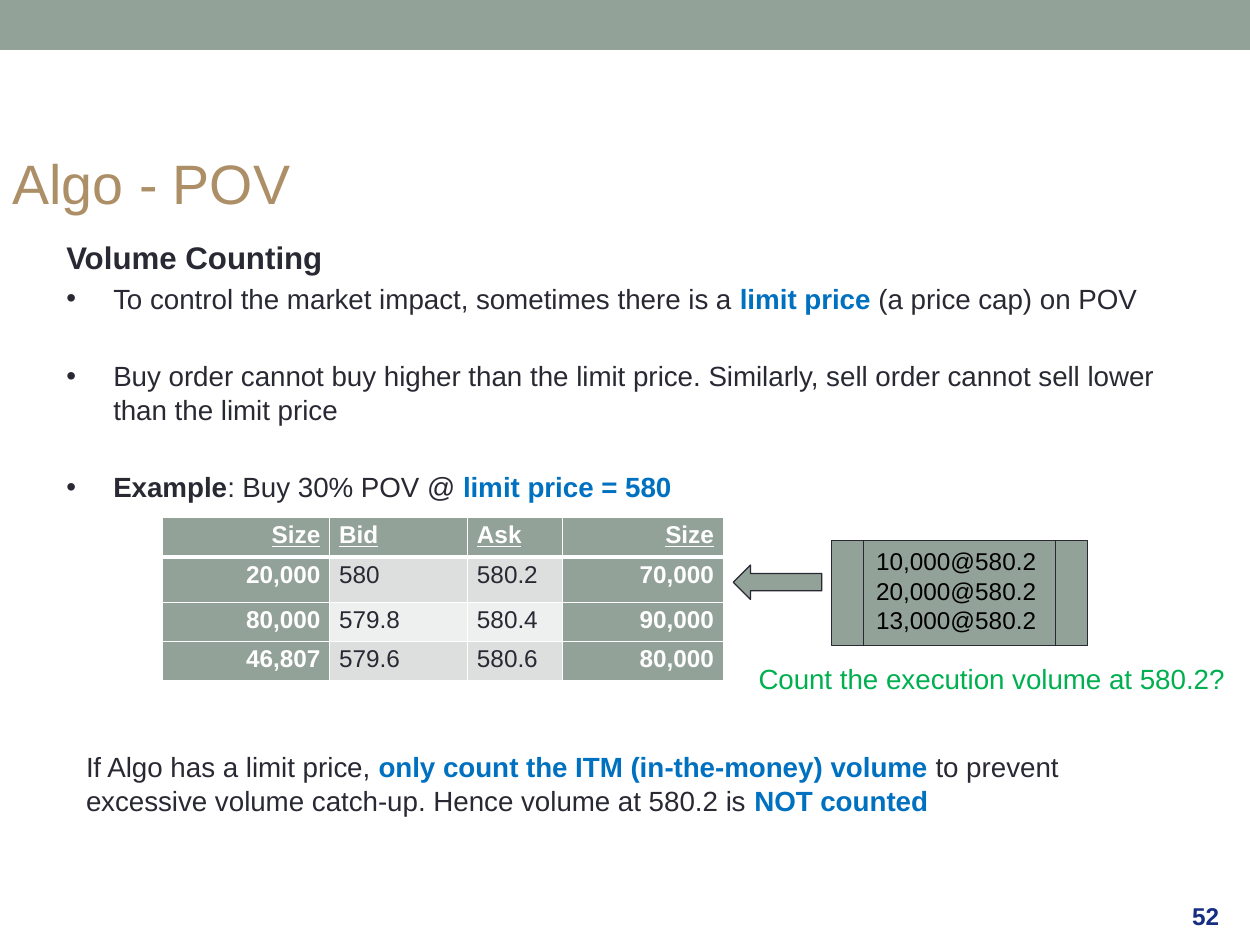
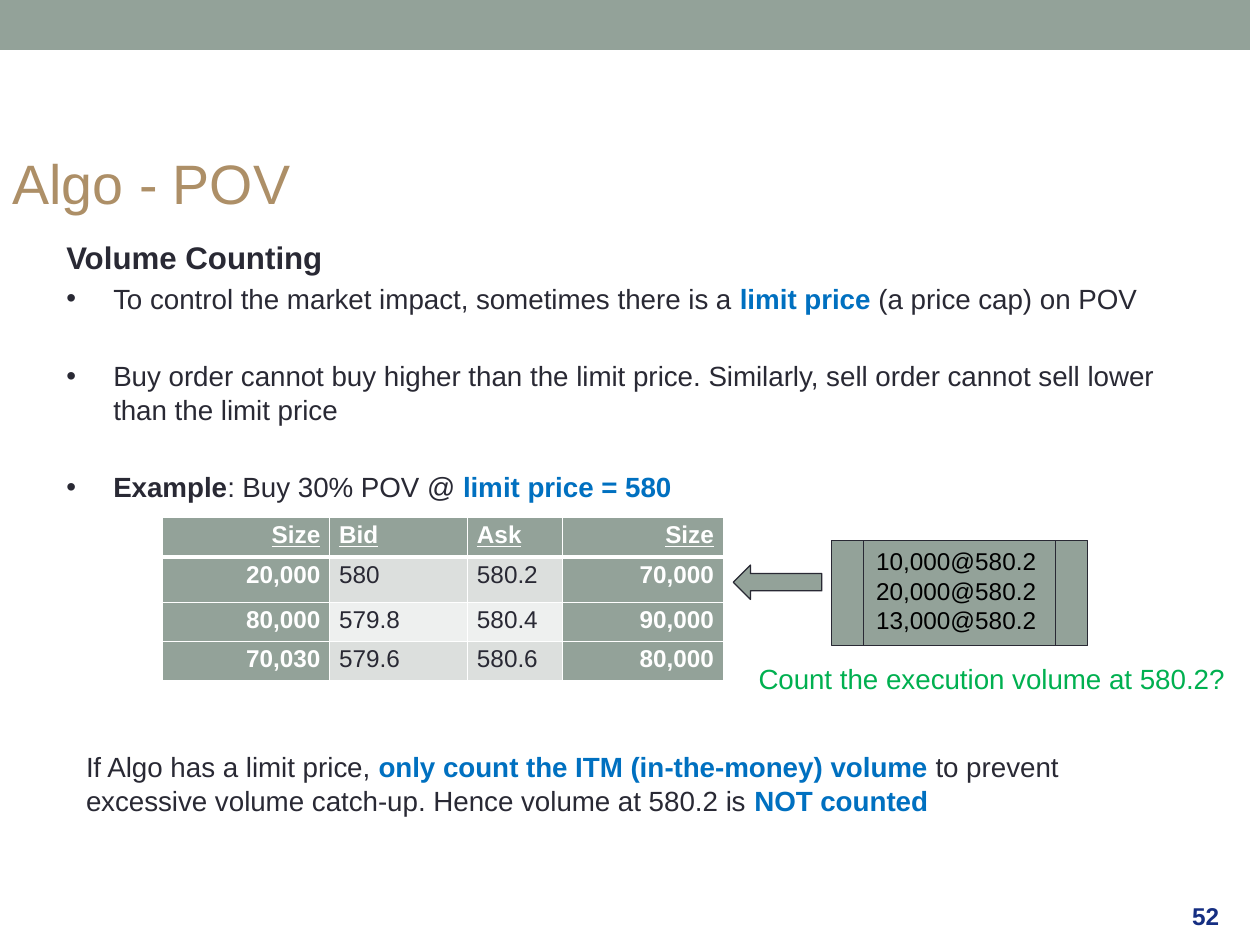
46,807: 46,807 -> 70,030 (283, 660)
